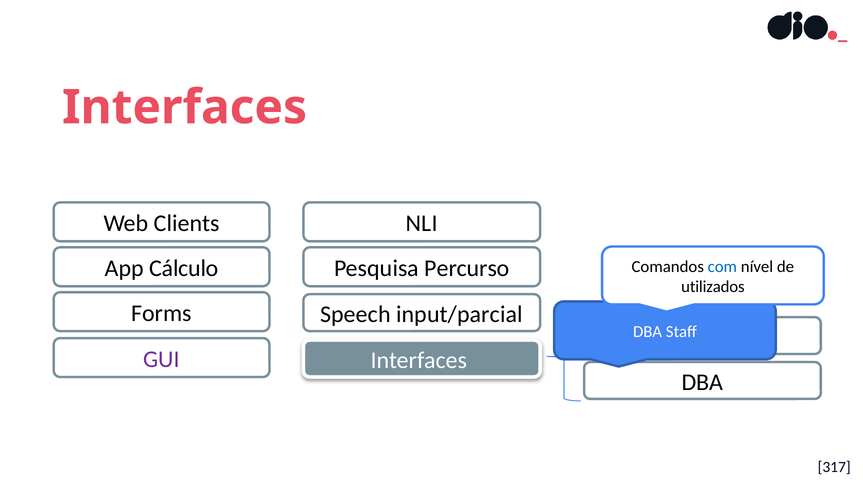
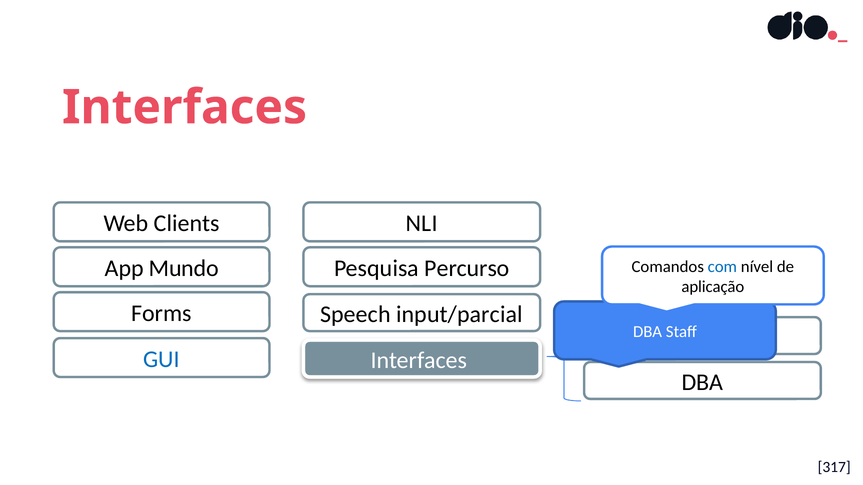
Cálculo: Cálculo -> Mundo (184, 269)
utilizados: utilizados -> aplicação (713, 287)
GUI colour: purple -> blue (162, 360)
